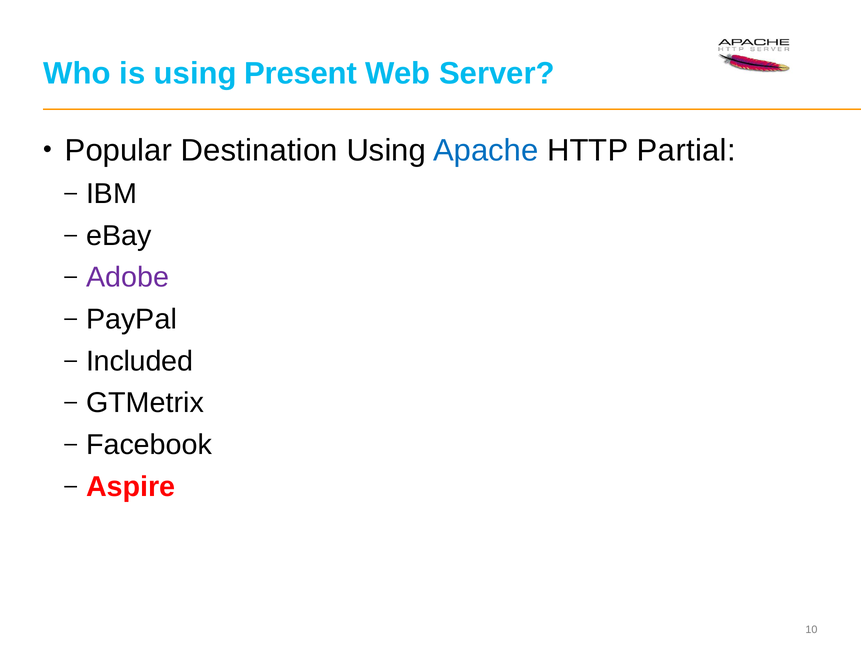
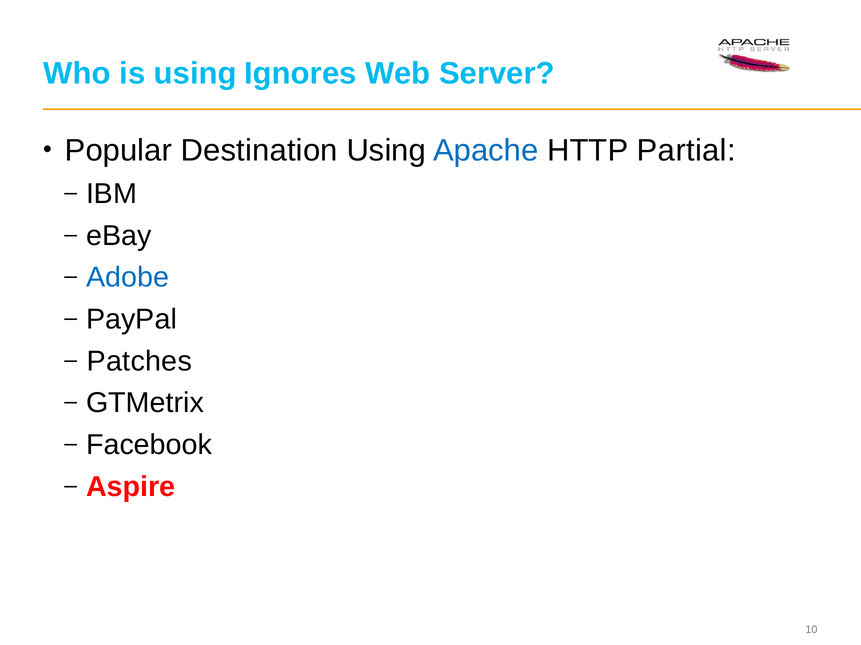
Present: Present -> Ignores (300, 74)
Adobe colour: purple -> blue (128, 278)
Included: Included -> Patches (139, 362)
